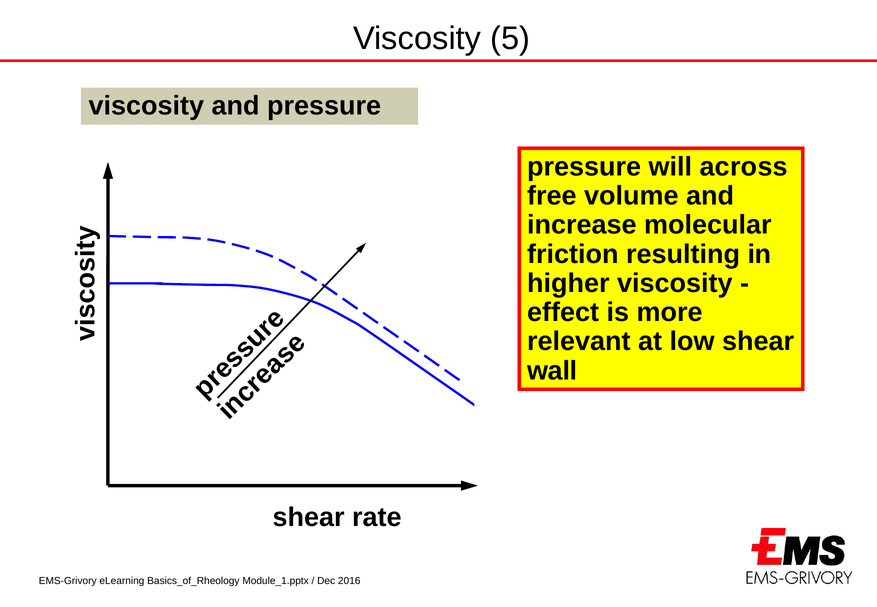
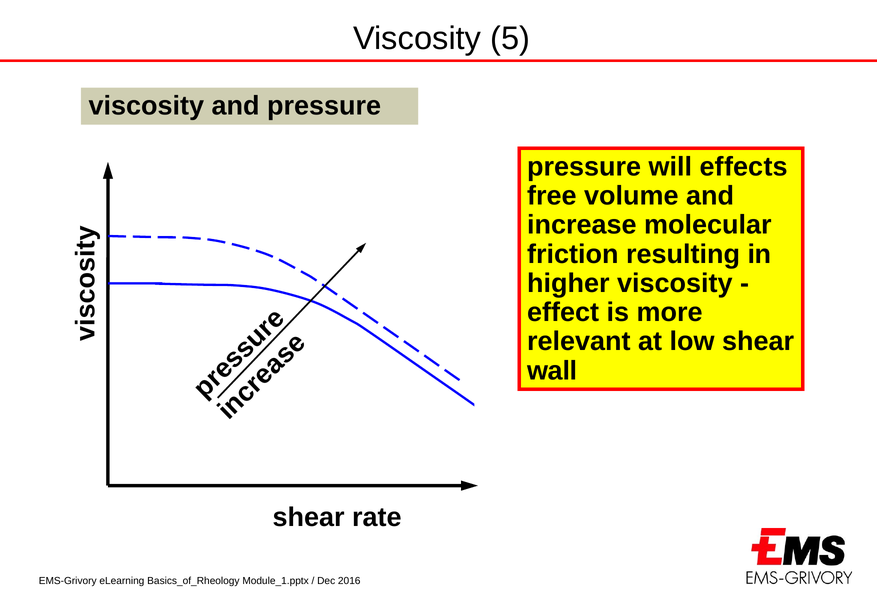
across: across -> effects (744, 167)
